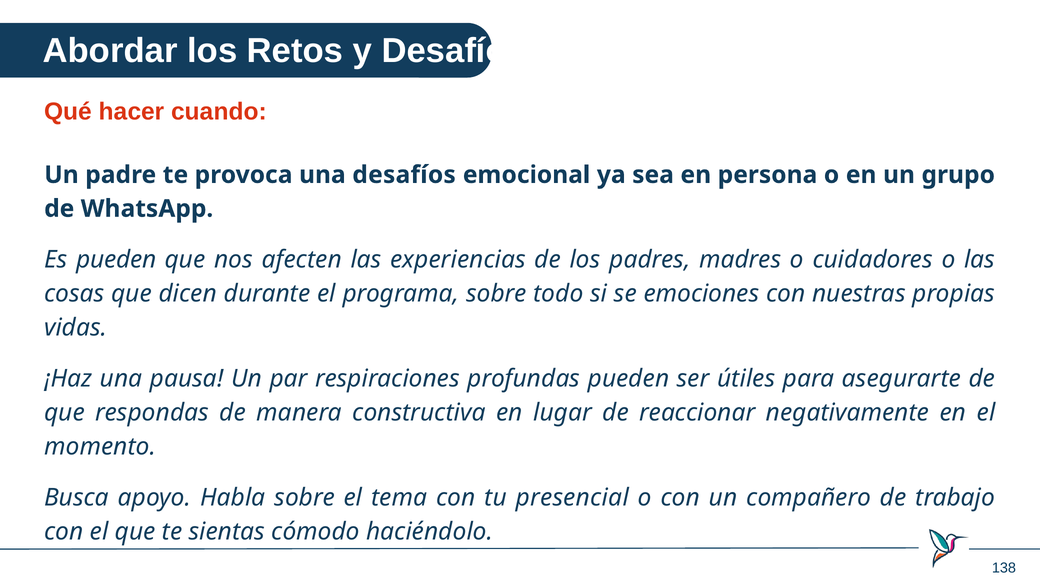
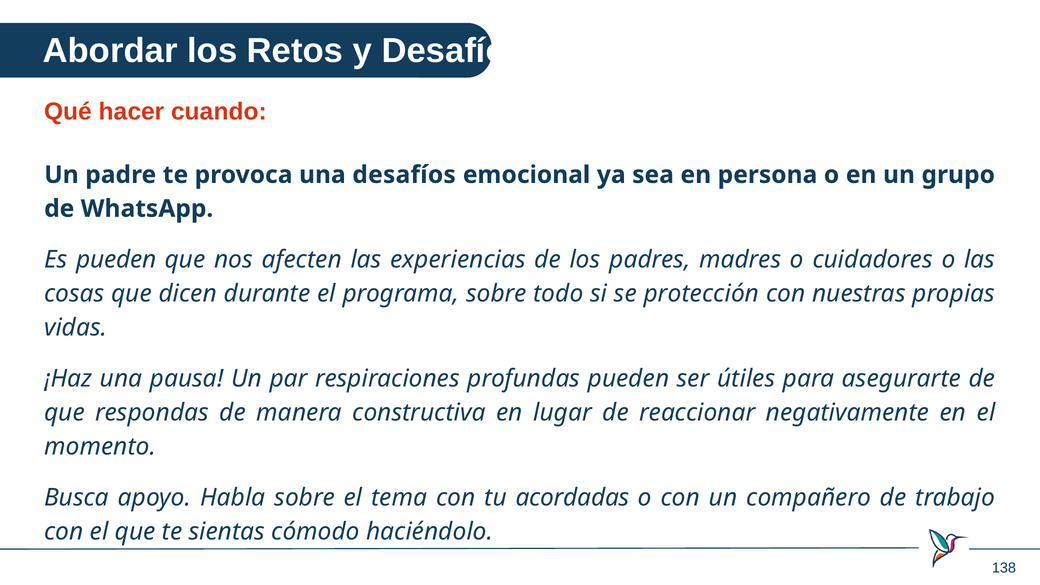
emociones: emociones -> protección (701, 294)
presencial: presencial -> acordadas (572, 498)
